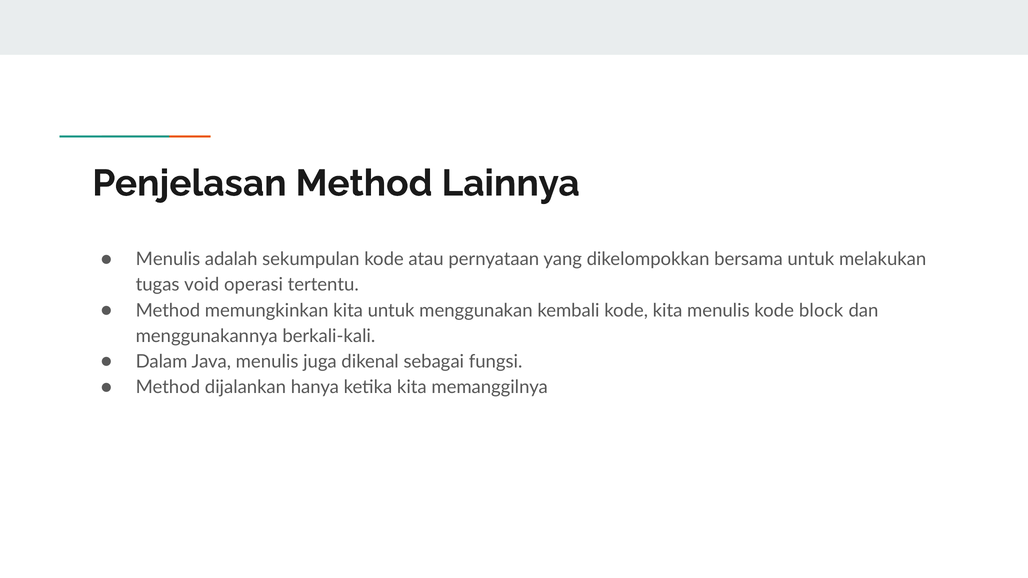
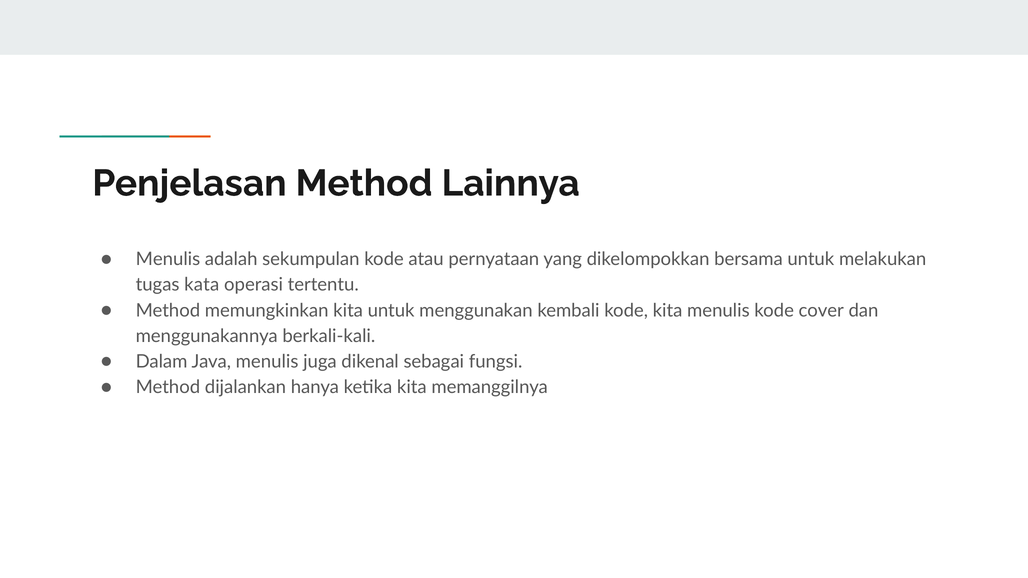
void: void -> kata (202, 285)
block: block -> cover (821, 311)
